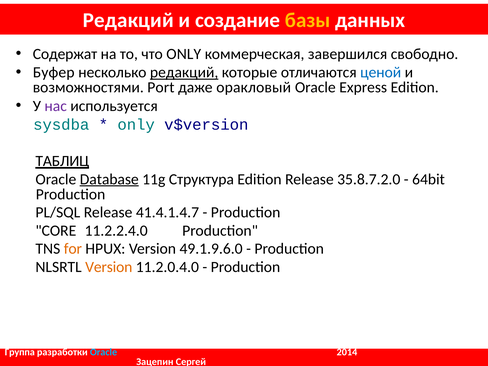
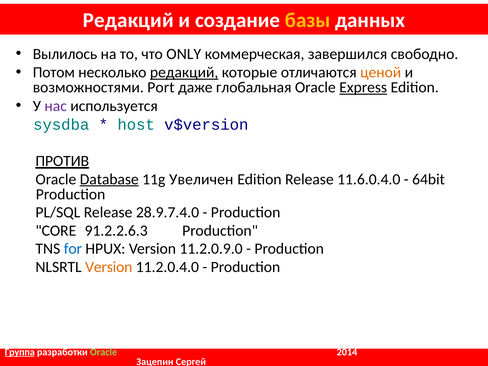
Содержат: Содержат -> Вылилось (65, 54)
Буфер: Буфер -> Потом (54, 73)
ценой colour: blue -> orange (381, 73)
оракловый: оракловый -> глобальная (254, 87)
Express underline: none -> present (363, 87)
only: only -> host (136, 125)
ТАБЛИЦ: ТАБЛИЦ -> ПРОТИВ (62, 161)
Структурa: Структурa -> Увеличен (201, 179)
35.8.7.2.0: 35.8.7.2.0 -> 11.6.0.4.0 (369, 179)
41.4.1.4.7: 41.4.1.4.7 -> 28.9.7.4.0 (167, 212)
11.2.2.4.0: 11.2.2.4.0 -> 91.2.2.6.3 (116, 231)
for colour: orange -> blue (73, 249)
49.1.9.6.0: 49.1.9.6.0 -> 11.2.0.9.0 (211, 249)
Группа underline: none -> present (20, 352)
Oracle colour: light blue -> light green (104, 352)
